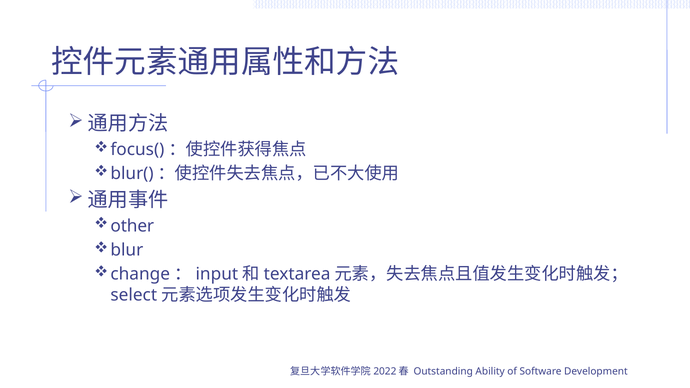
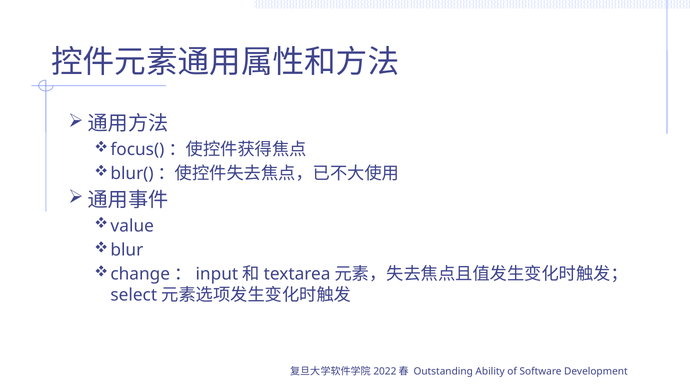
other: other -> value (132, 226)
